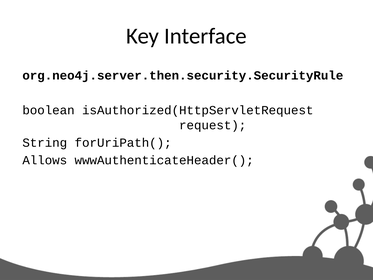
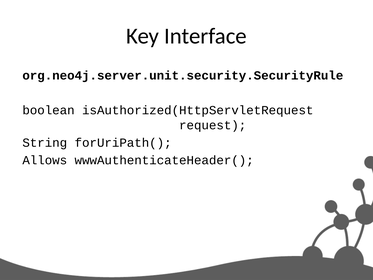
org.neo4j.server.then.security.SecurityRule: org.neo4j.server.then.security.SecurityRule -> org.neo4j.server.unit.security.SecurityRule (183, 75)
